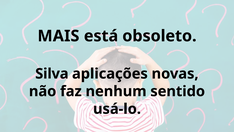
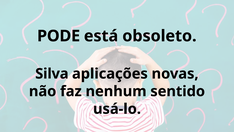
MAIS: MAIS -> PODE (59, 36)
